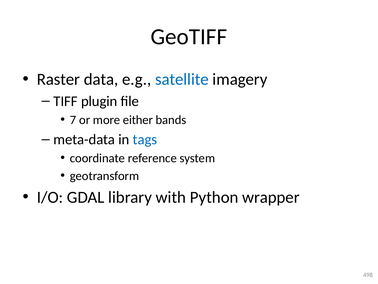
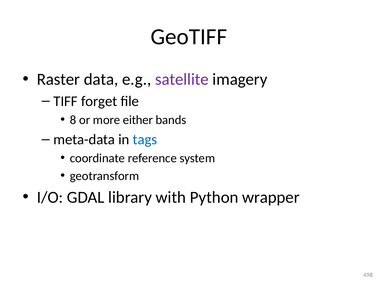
satellite colour: blue -> purple (182, 79)
plugin: plugin -> forget (99, 101)
7: 7 -> 8 (73, 120)
